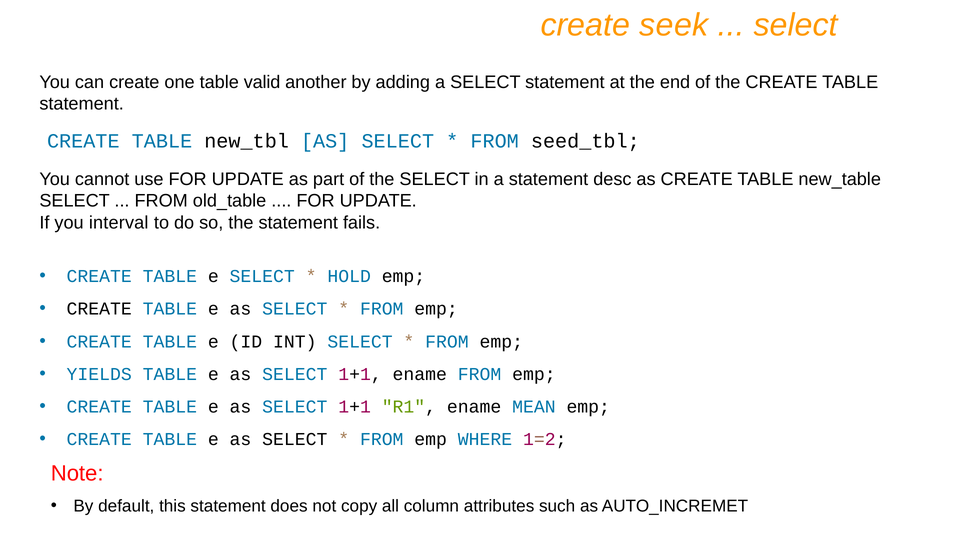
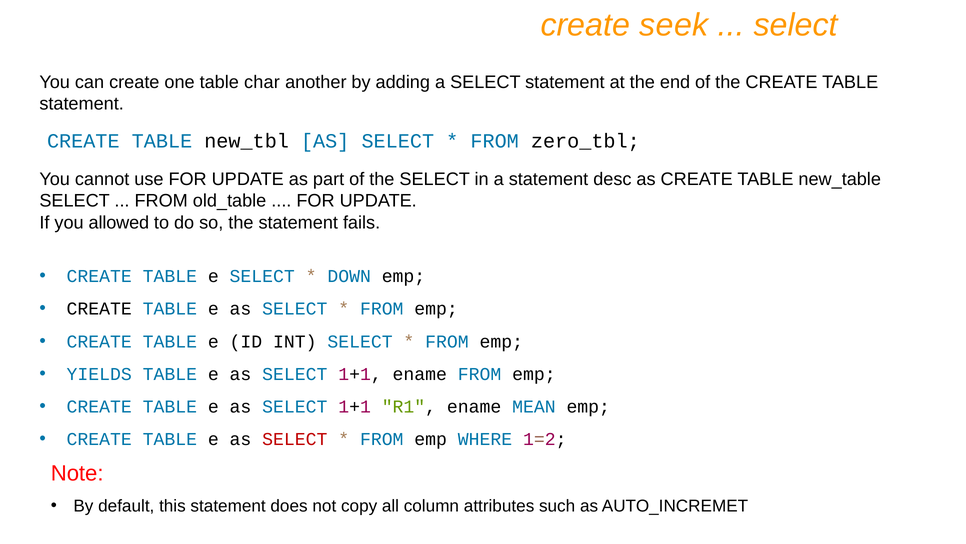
valid: valid -> char (262, 82)
seed_tbl: seed_tbl -> zero_tbl (585, 141)
interval: interval -> allowed (119, 222)
HOLD: HOLD -> DOWN (349, 276)
SELECT colour: black -> red (295, 439)
